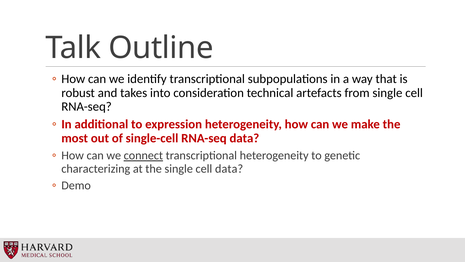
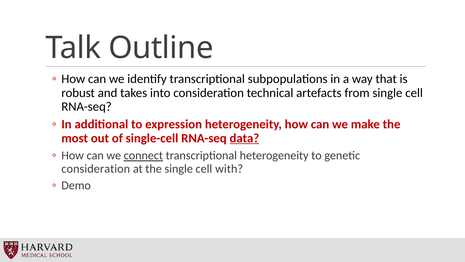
data underline: none -> present (244, 138)
characterizing: characterizing -> consideration (96, 168)
cell data: data -> with (229, 168)
